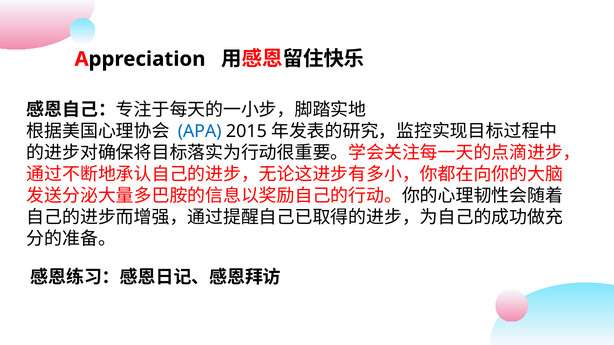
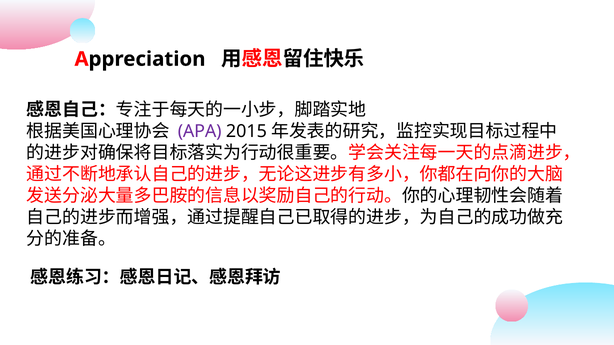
APA colour: blue -> purple (200, 131)
